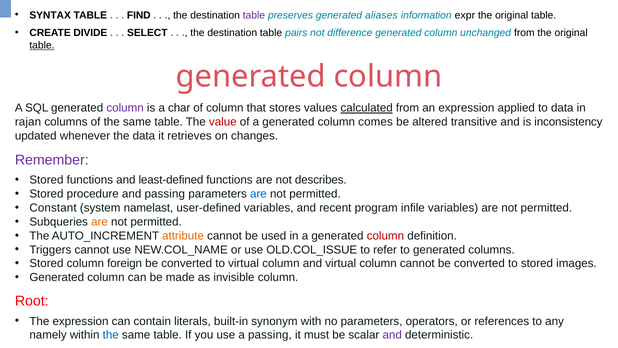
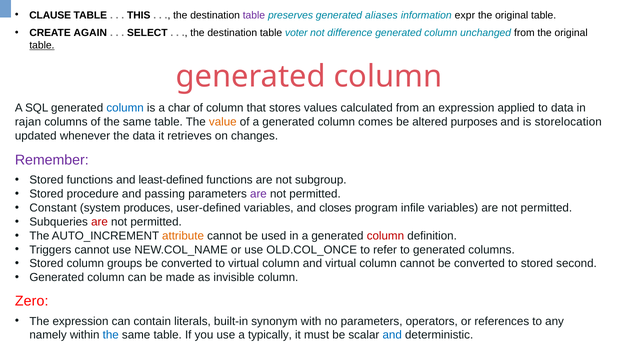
SYNTAX: SYNTAX -> CLAUSE (50, 15)
FIND: FIND -> THIS (139, 15)
DIVIDE: DIVIDE -> AGAIN (90, 33)
pairs: pairs -> voter (296, 33)
column colour: purple -> blue (125, 108)
calculated underline: present -> none (367, 108)
value colour: red -> orange (223, 122)
transitive: transitive -> purposes (474, 122)
inconsistency: inconsistency -> storelocation (568, 122)
describes: describes -> subgroup (321, 180)
are colour: blue -> purple (258, 194)
namelast: namelast -> produces (148, 208)
recent: recent -> closes (335, 208)
are colour: orange -> red (100, 222)
OLD.COL_ISSUE: OLD.COL_ISSUE -> OLD.COL_ONCE (312, 249)
foreign: foreign -> groups (125, 263)
images: images -> second (577, 263)
Root: Root -> Zero (32, 301)
a passing: passing -> typically (270, 335)
and colour: purple -> blue (392, 335)
